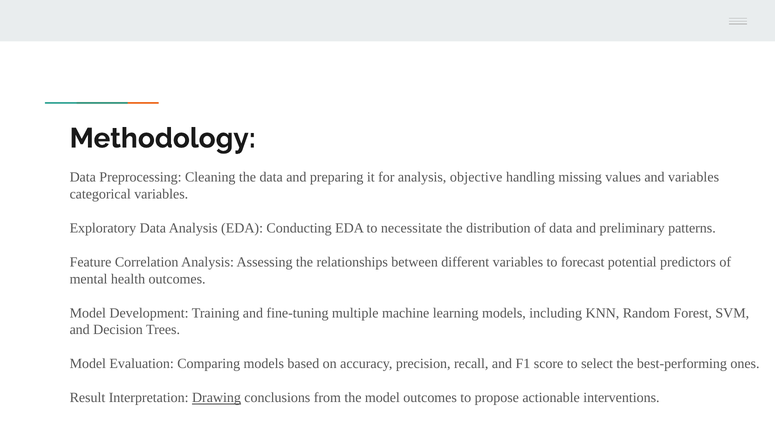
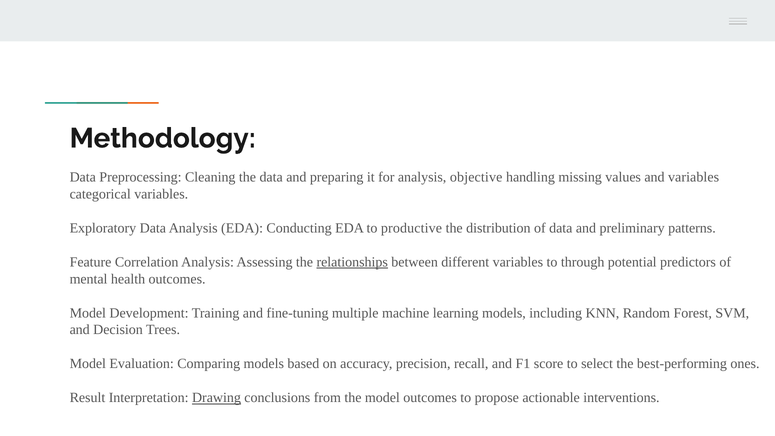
necessitate: necessitate -> productive (411, 228)
relationships underline: none -> present (352, 262)
forecast: forecast -> through (583, 262)
